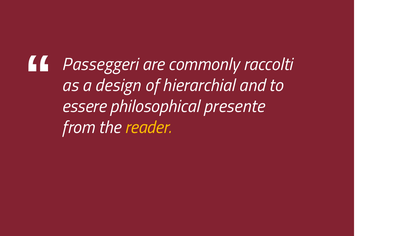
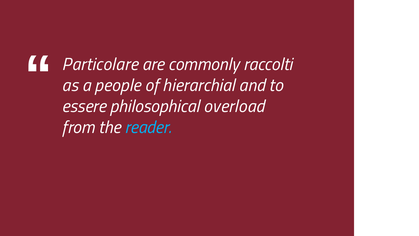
Passeggeri: Passeggeri -> Particolare (100, 64)
design: design -> people (118, 85)
presente: presente -> overload (234, 106)
reader colour: yellow -> light blue (148, 127)
